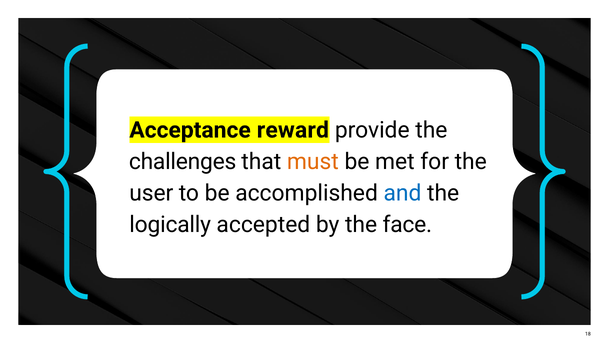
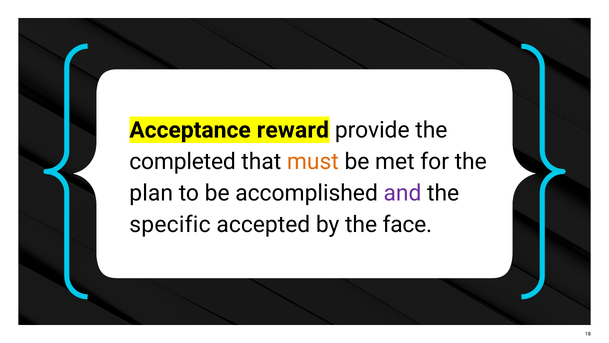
challenges: challenges -> completed (183, 161)
user: user -> plan (151, 193)
and colour: blue -> purple (402, 193)
logically: logically -> specific (170, 224)
